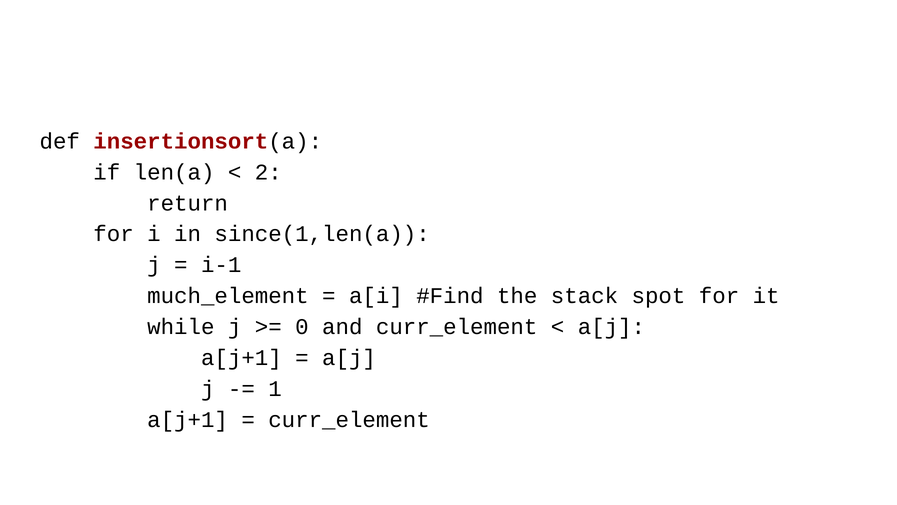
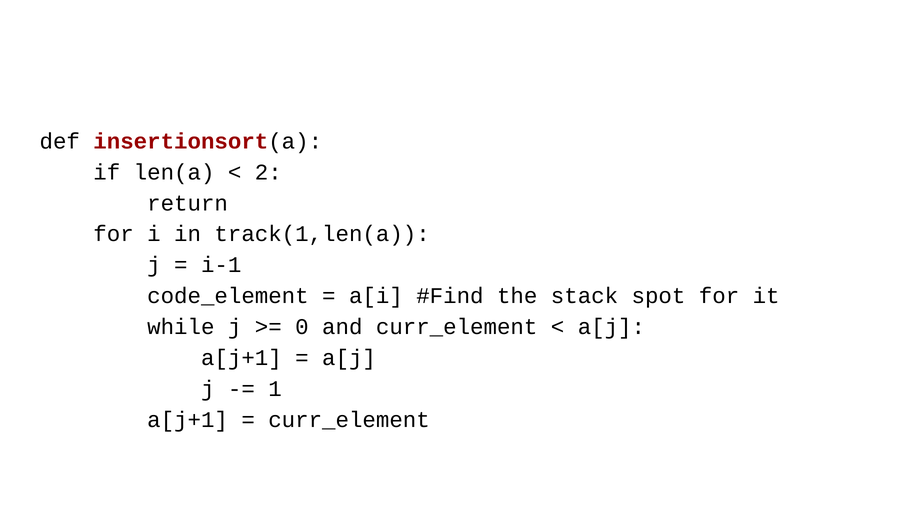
since(1,len(a: since(1,len(a -> track(1,len(a (322, 234)
much_element: much_element -> code_element (228, 296)
